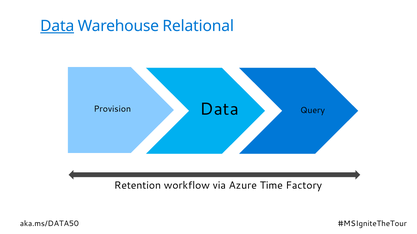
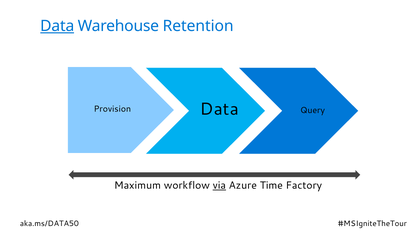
Relational: Relational -> Retention (198, 26)
Retention: Retention -> Maximum (137, 186)
via underline: none -> present (219, 186)
